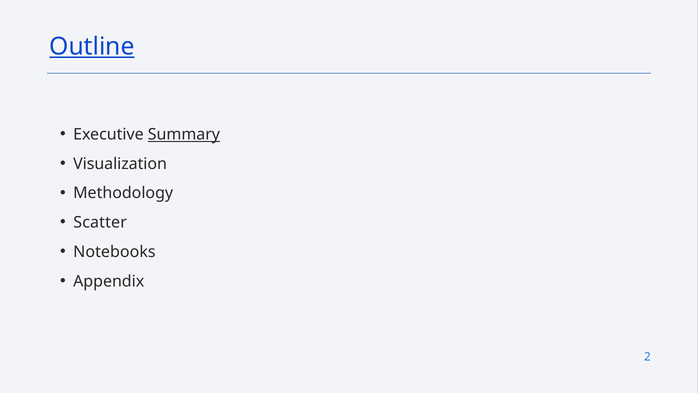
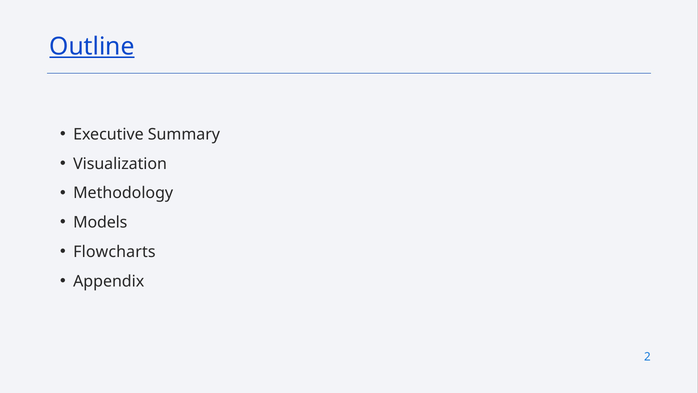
Summary underline: present -> none (184, 134)
Scatter: Scatter -> Models (100, 222)
Notebooks: Notebooks -> Flowcharts (114, 252)
